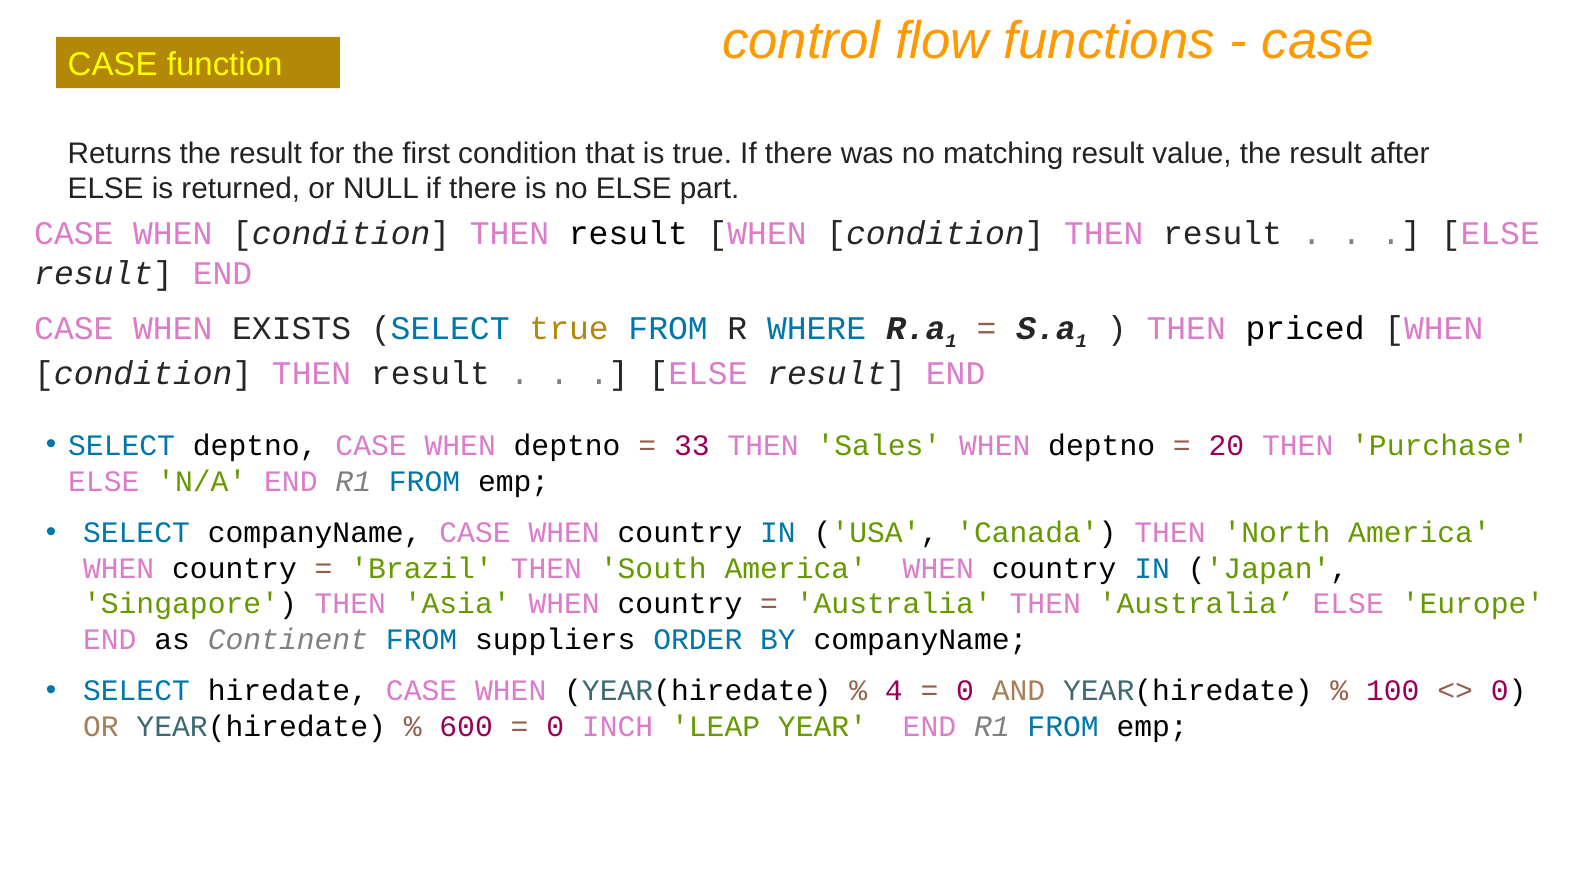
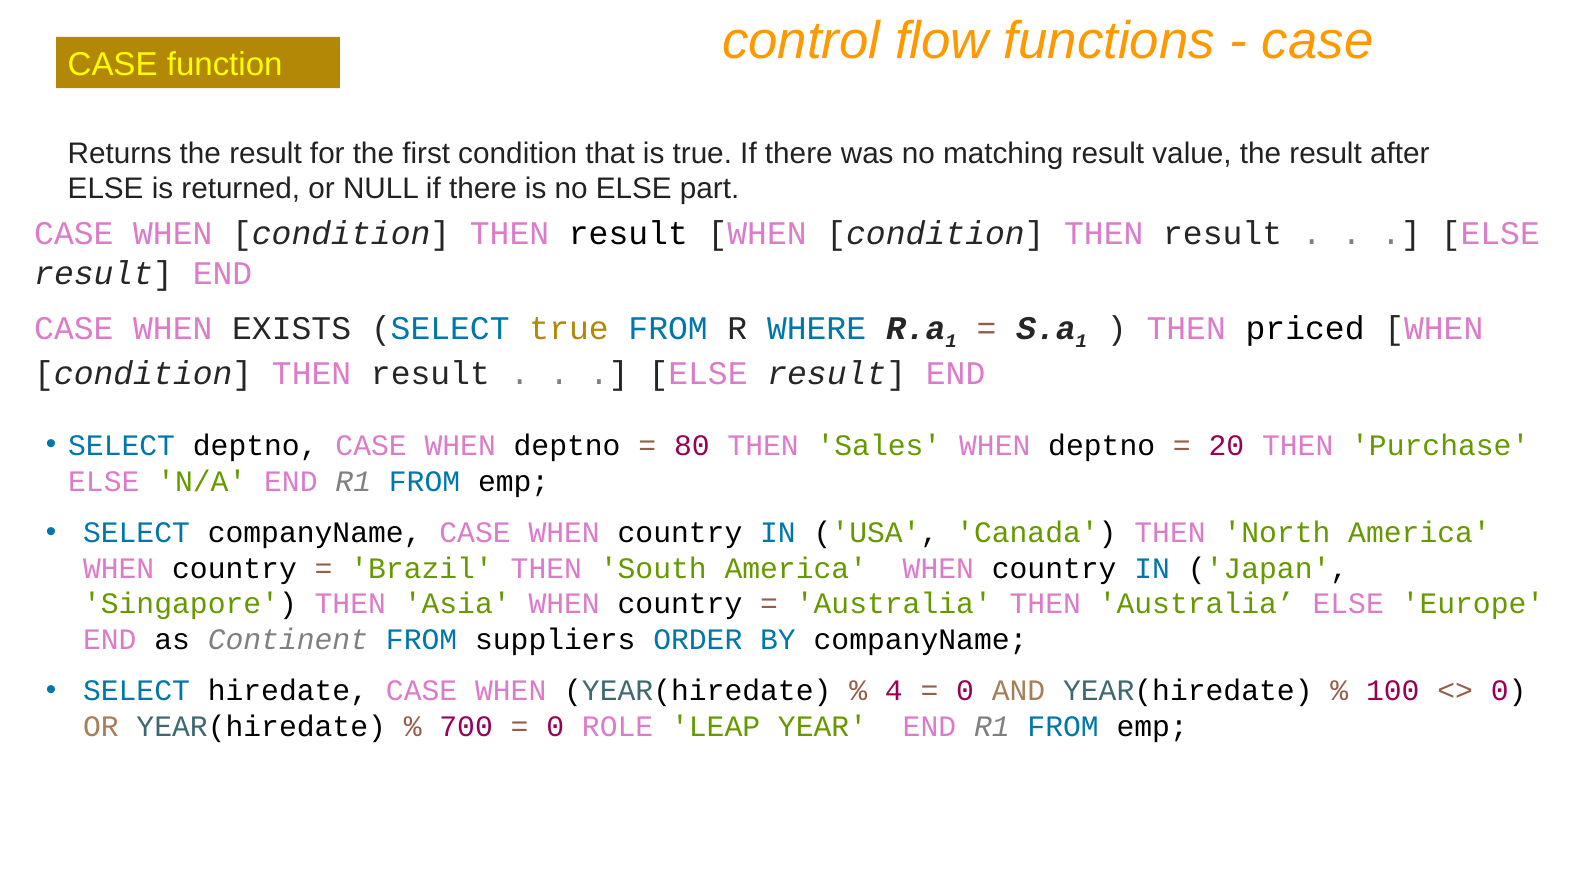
33: 33 -> 80 (692, 446)
600: 600 -> 700 (466, 727)
INCH: INCH -> ROLE (618, 727)
